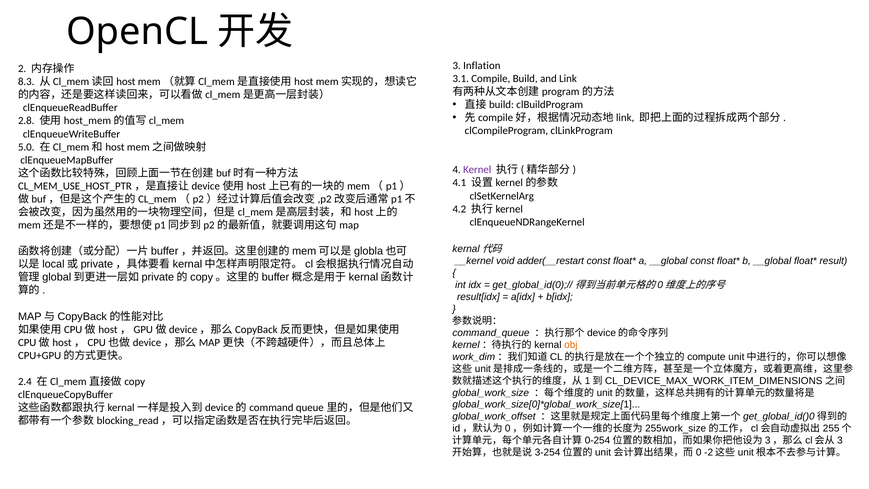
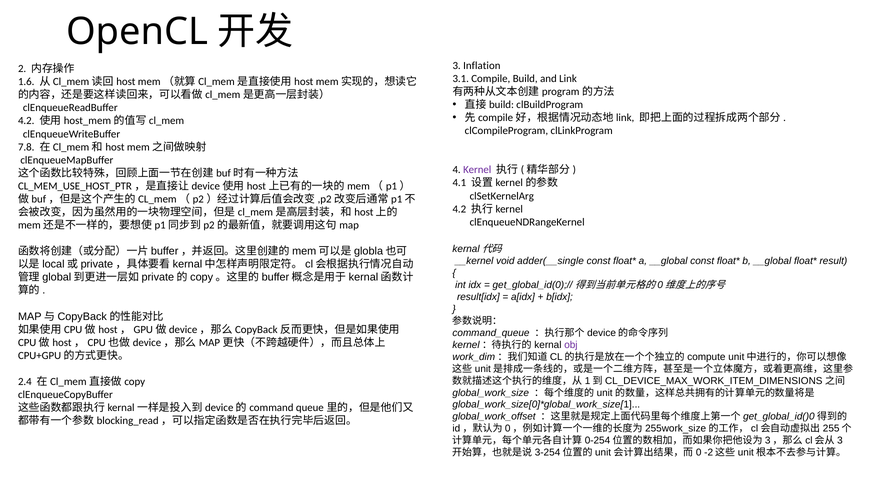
8.3: 8.3 -> 1.6 (26, 82)
2.8: 2.8 -> 4.2 (26, 121)
5.0: 5.0 -> 7.8 (26, 147)
adder(__restart: adder(__restart -> adder(__single (551, 261)
obj colour: orange -> purple (571, 345)
